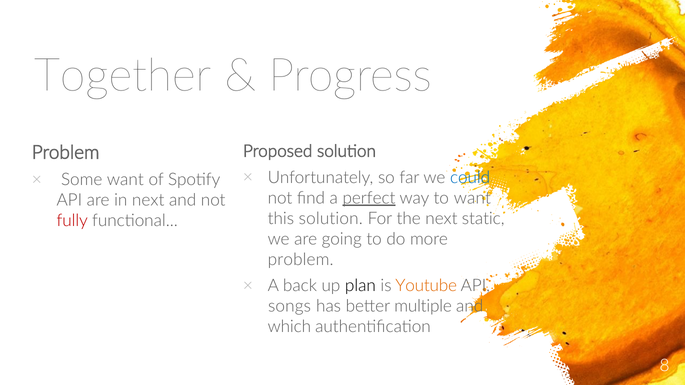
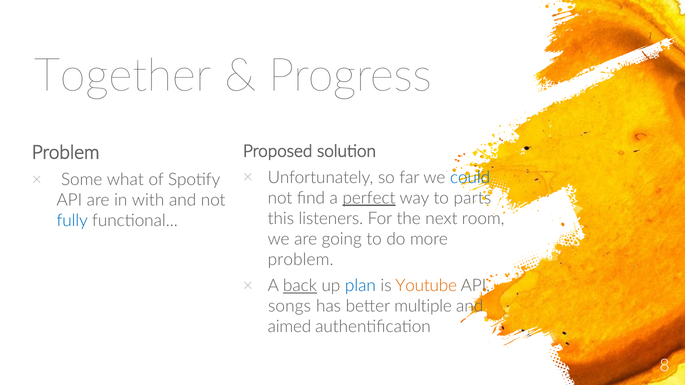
Some want: want -> what (125, 180)
to want: want -> parts (472, 198)
in next: next -> with (148, 200)
this solution: solution -> listeners (331, 219)
static: static -> room (483, 219)
fully colour: red -> blue (72, 221)
back underline: none -> present (300, 286)
plan colour: black -> blue (360, 286)
which: which -> aimed (289, 327)
